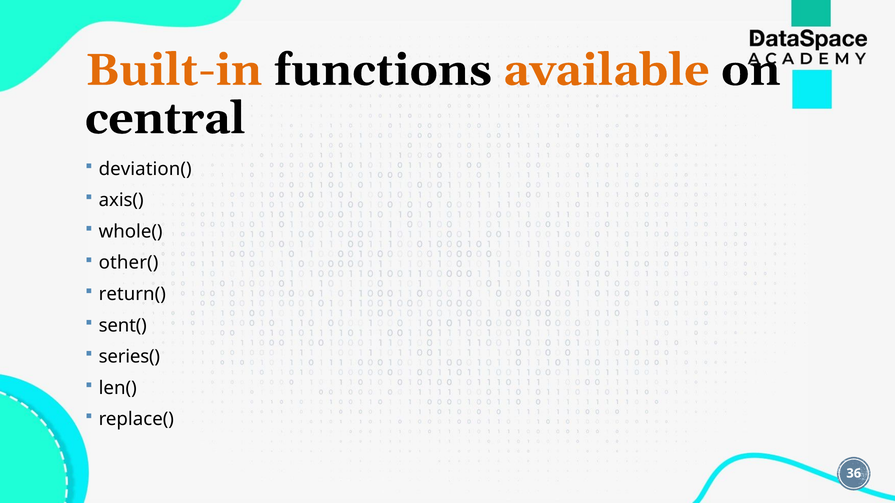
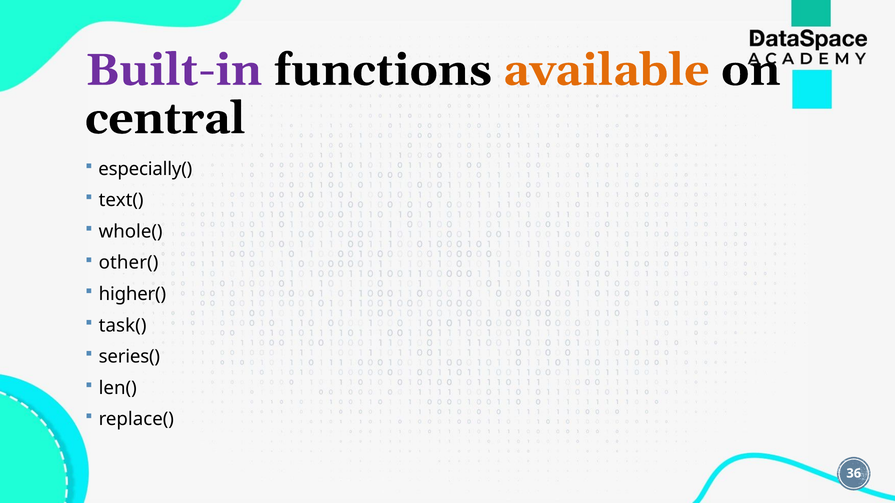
Built-in colour: orange -> purple (174, 70)
deviation(: deviation( -> especially( (145, 169)
axis(: axis( -> text( (121, 200)
return(: return( -> higher( (132, 294)
sent(: sent( -> task( (123, 326)
